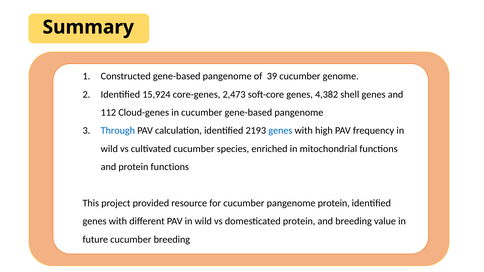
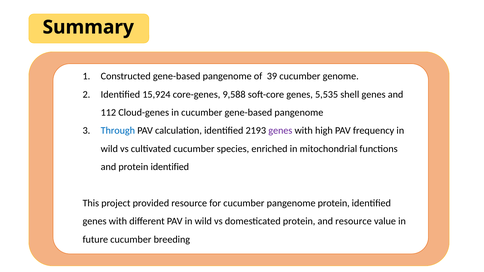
2,473: 2,473 -> 9,588 (234, 94)
4,382: 4,382 -> 5,535 (327, 94)
genes colour: blue -> purple (280, 131)
and protein functions: functions -> identified (170, 167)
and breeding: breeding -> resource (354, 222)
